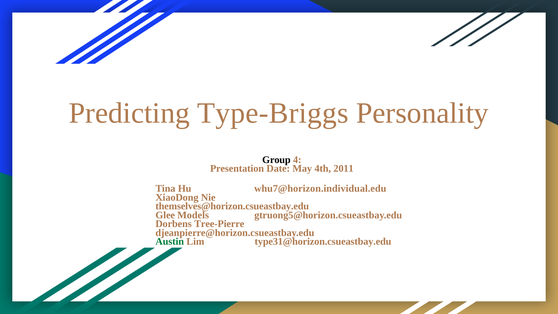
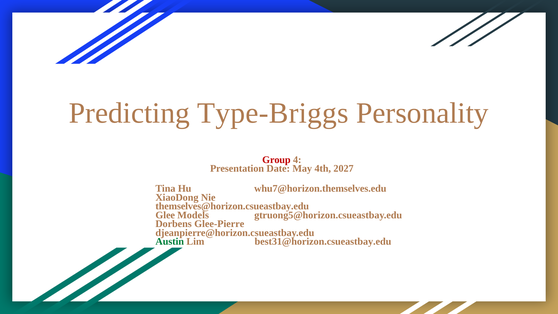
Group colour: black -> red (276, 160)
2011: 2011 -> 2027 (344, 169)
whu7@horizon.individual.edu: whu7@horizon.individual.edu -> whu7@horizon.themselves.edu (320, 188)
Tree-Pierre: Tree-Pierre -> Glee-Pierre (219, 224)
type31@horizon.csueastbay.edu: type31@horizon.csueastbay.edu -> best31@horizon.csueastbay.edu (323, 242)
